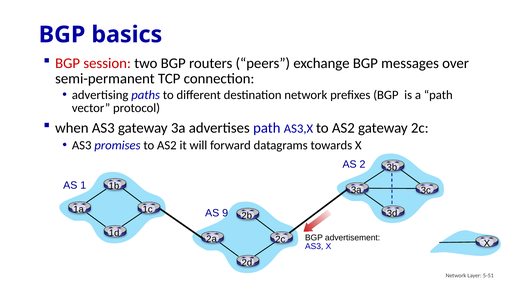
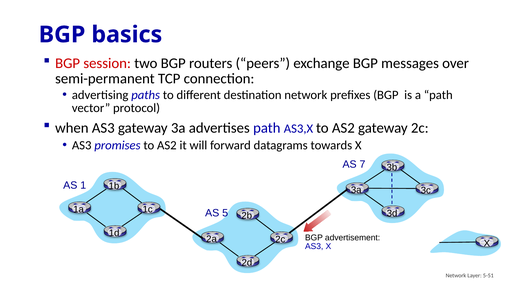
2: 2 -> 7 (362, 164)
9: 9 -> 5 (225, 213)
